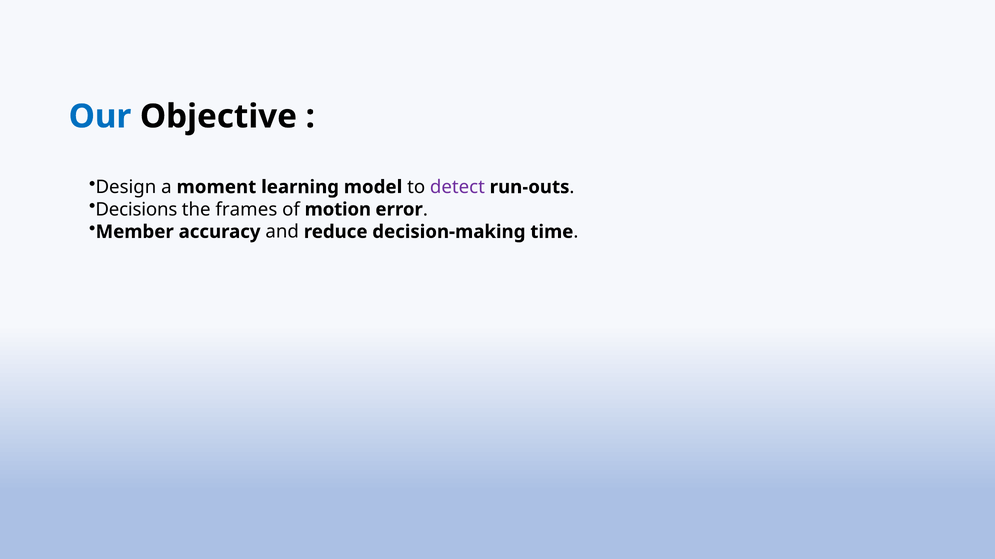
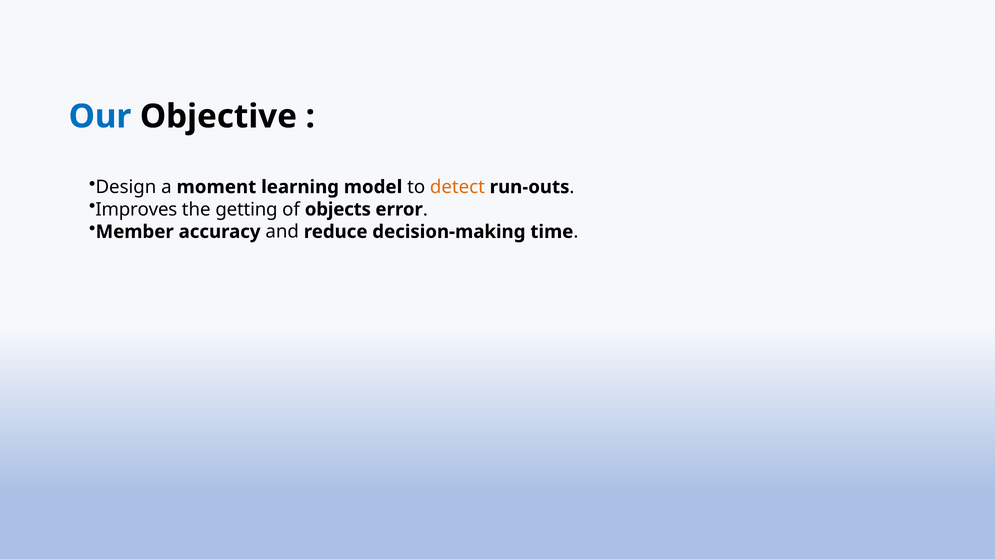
detect colour: purple -> orange (457, 187)
Decisions: Decisions -> Improves (136, 210)
frames: frames -> getting (246, 210)
motion: motion -> objects (338, 210)
